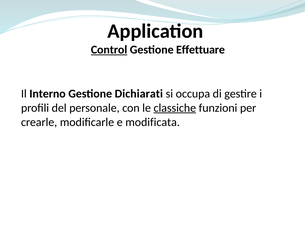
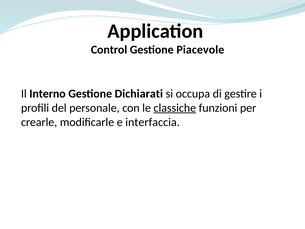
Control underline: present -> none (109, 50)
Effettuare: Effettuare -> Piacevole (200, 50)
modificata: modificata -> interfaccia (153, 122)
